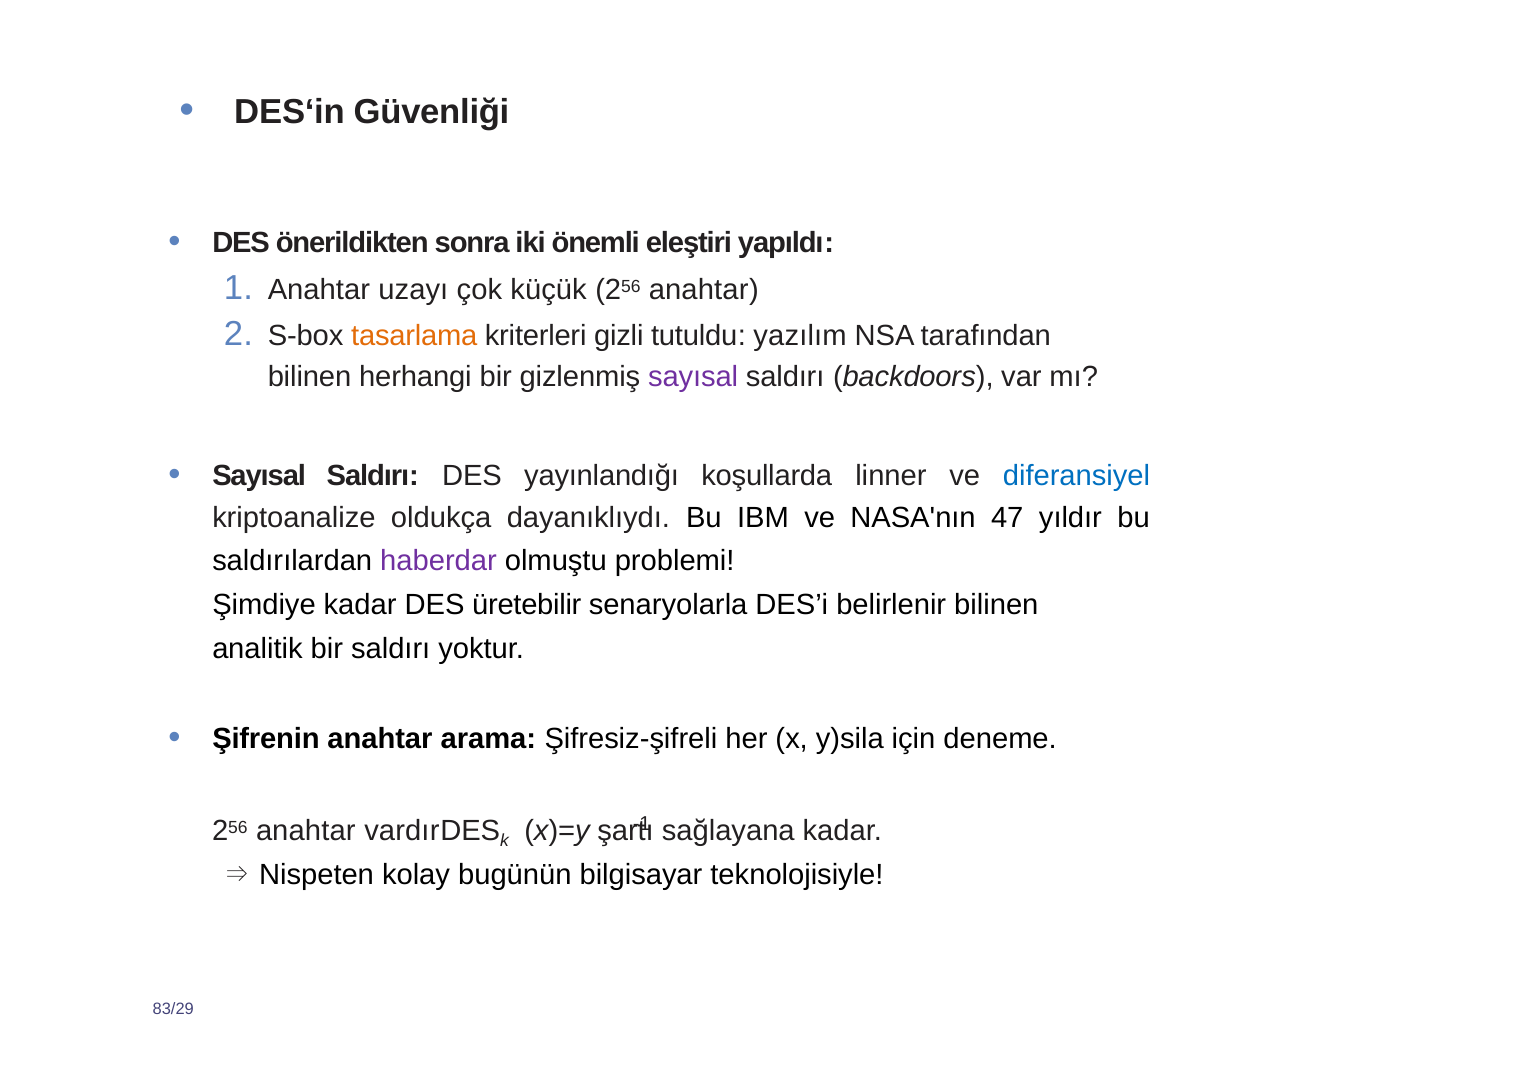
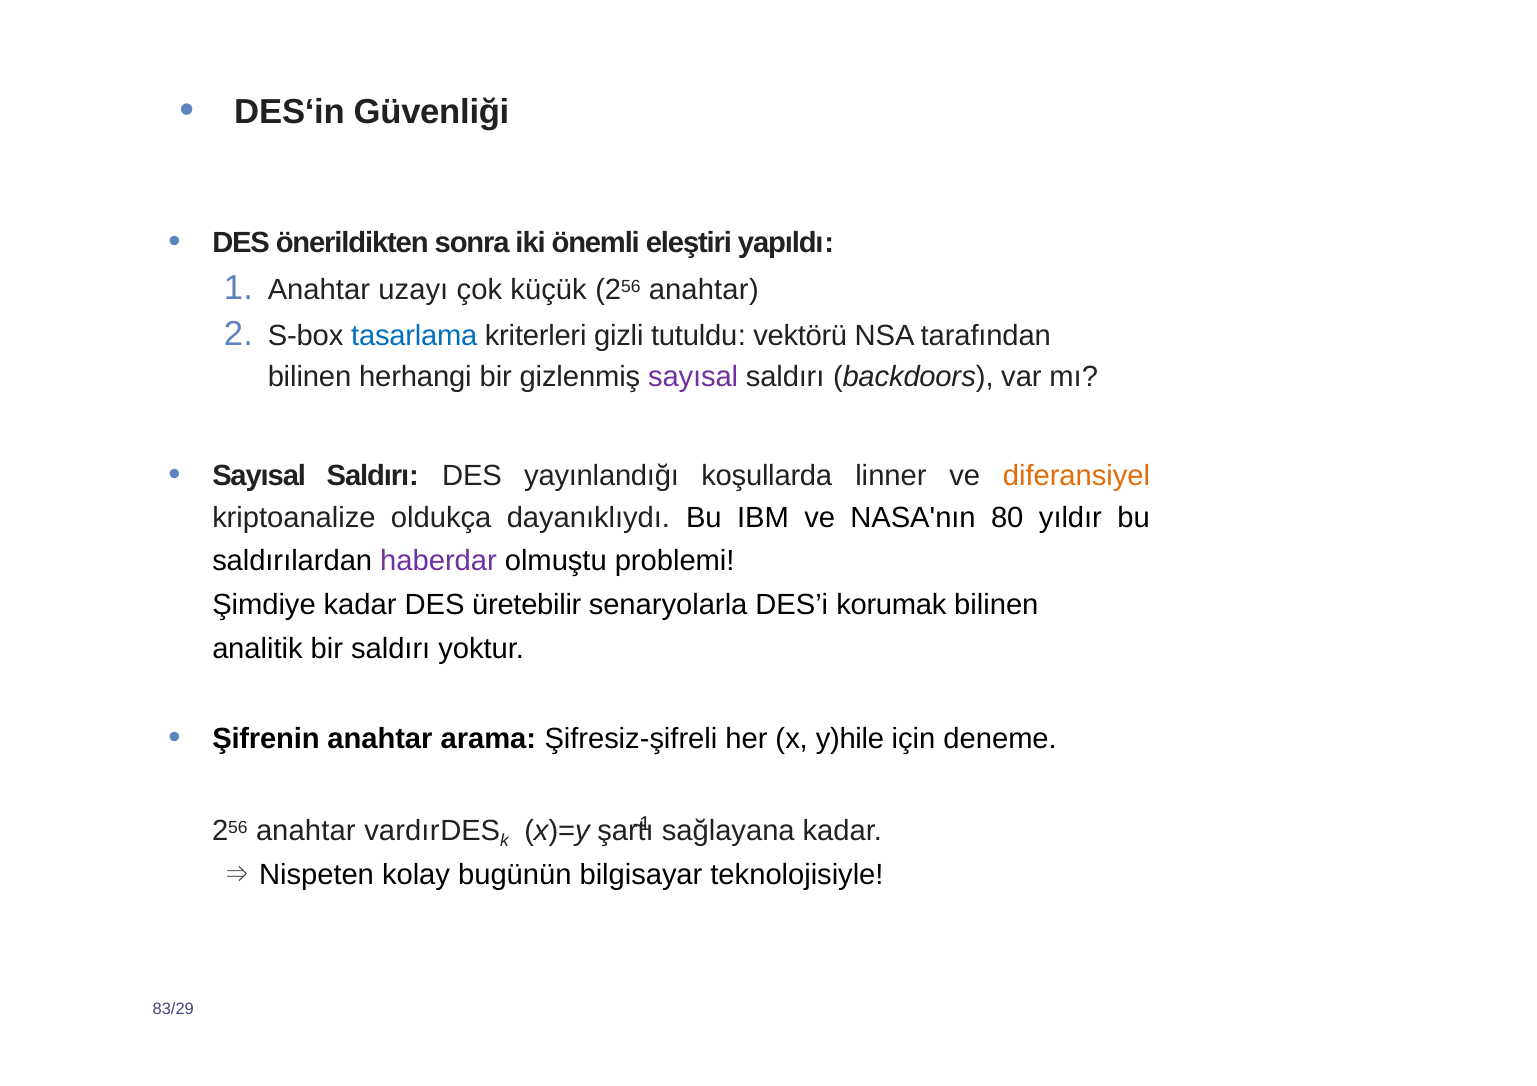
tasarlama colour: orange -> blue (414, 335)
yazılım: yazılım -> vektörü (800, 335)
diferansiyel colour: blue -> orange (1076, 476)
47: 47 -> 80 (1007, 518)
belirlenir: belirlenir -> korumak (891, 605)
y)sila: y)sila -> y)hile (850, 739)
